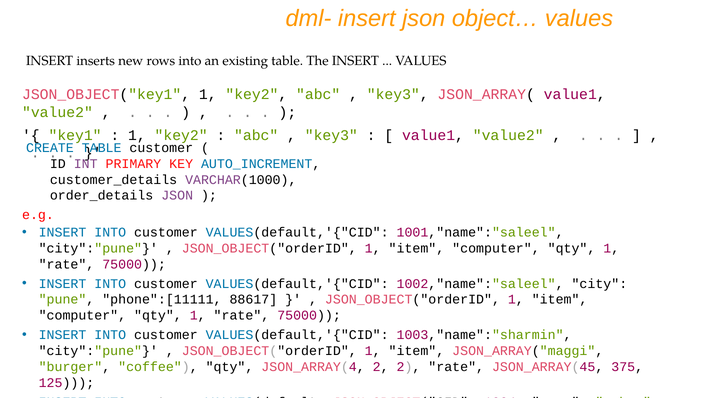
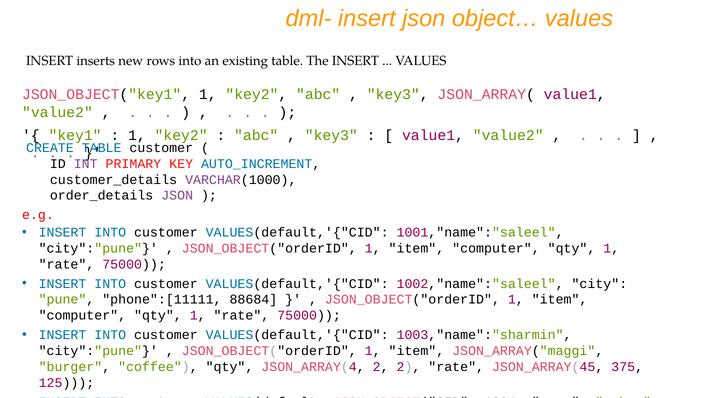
88617: 88617 -> 88684 (253, 299)
